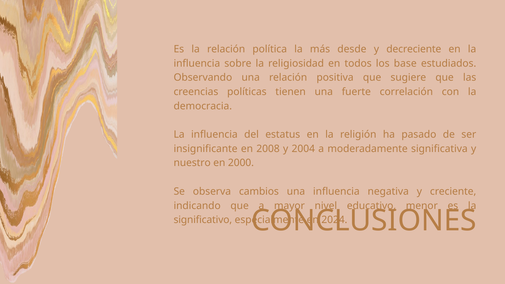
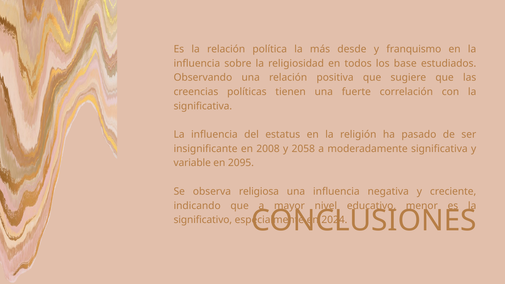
decreciente: decreciente -> franquismo (414, 49)
democracia: democracia -> significativa (203, 106)
2004: 2004 -> 2058 (303, 149)
nuestro: nuestro -> variable (192, 163)
2000: 2000 -> 2095 (241, 163)
cambios: cambios -> religiosa (259, 191)
